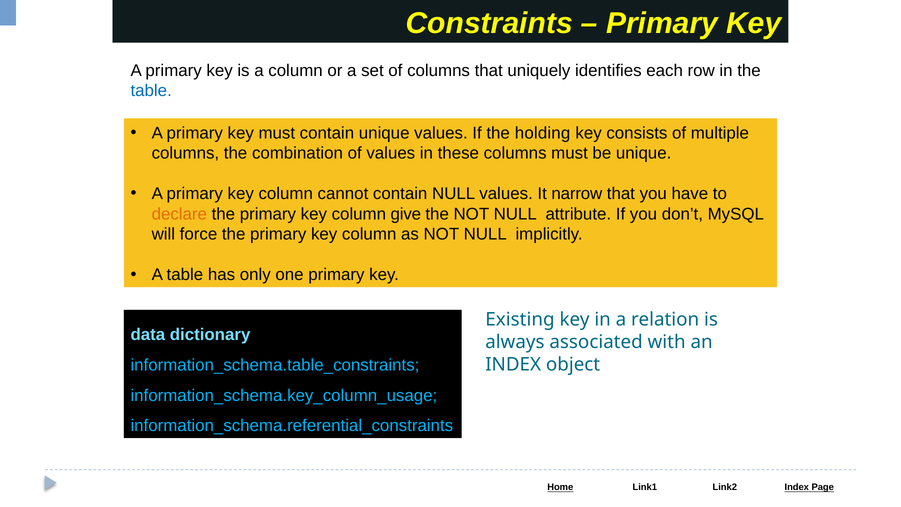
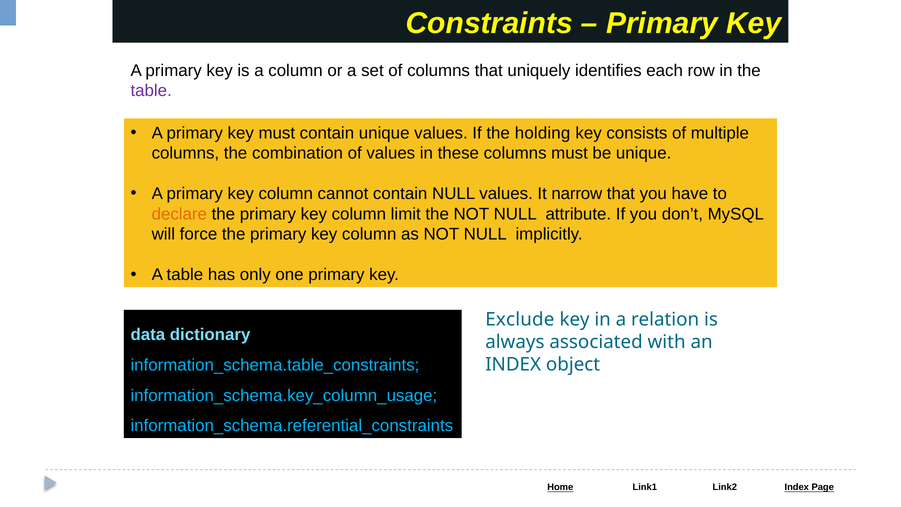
table colour: blue -> purple (151, 91)
give: give -> limit (406, 214)
Existing: Existing -> Exclude (520, 319)
